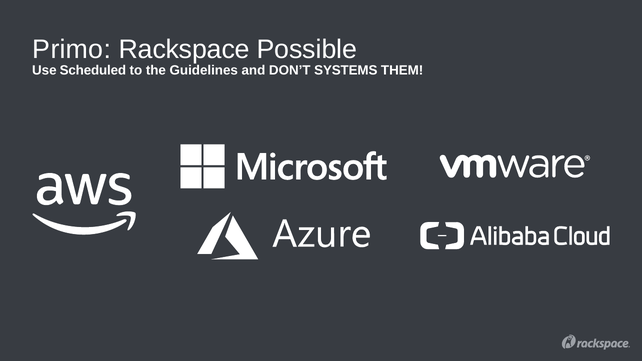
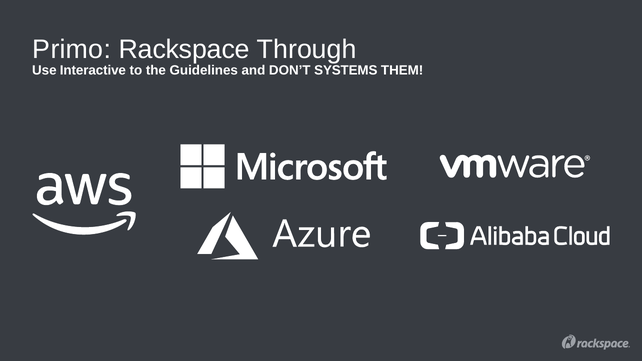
Possible: Possible -> Through (307, 49)
Scheduled: Scheduled -> Interactive (93, 70)
